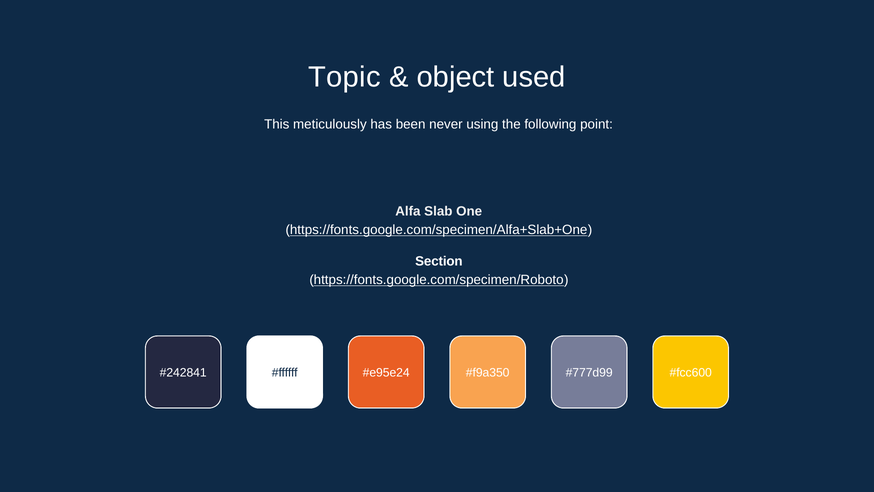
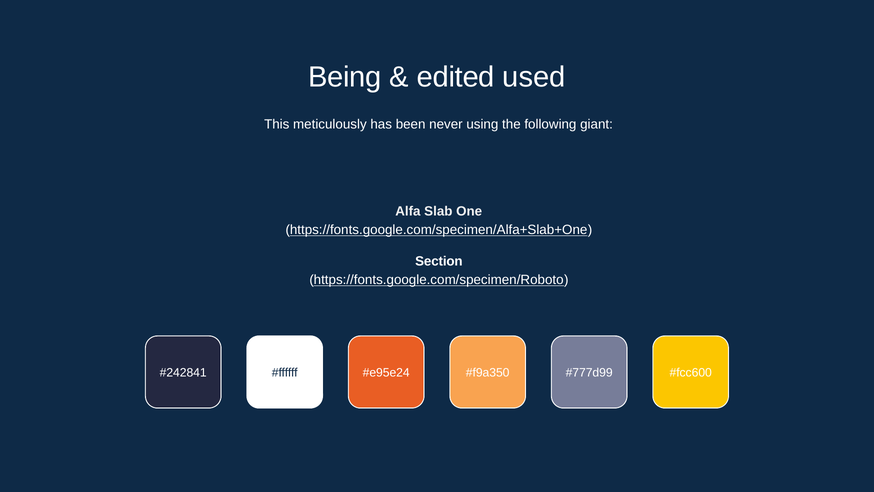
Topic: Topic -> Being (345, 77)
object: object -> edited (456, 77)
point: point -> giant (597, 124)
